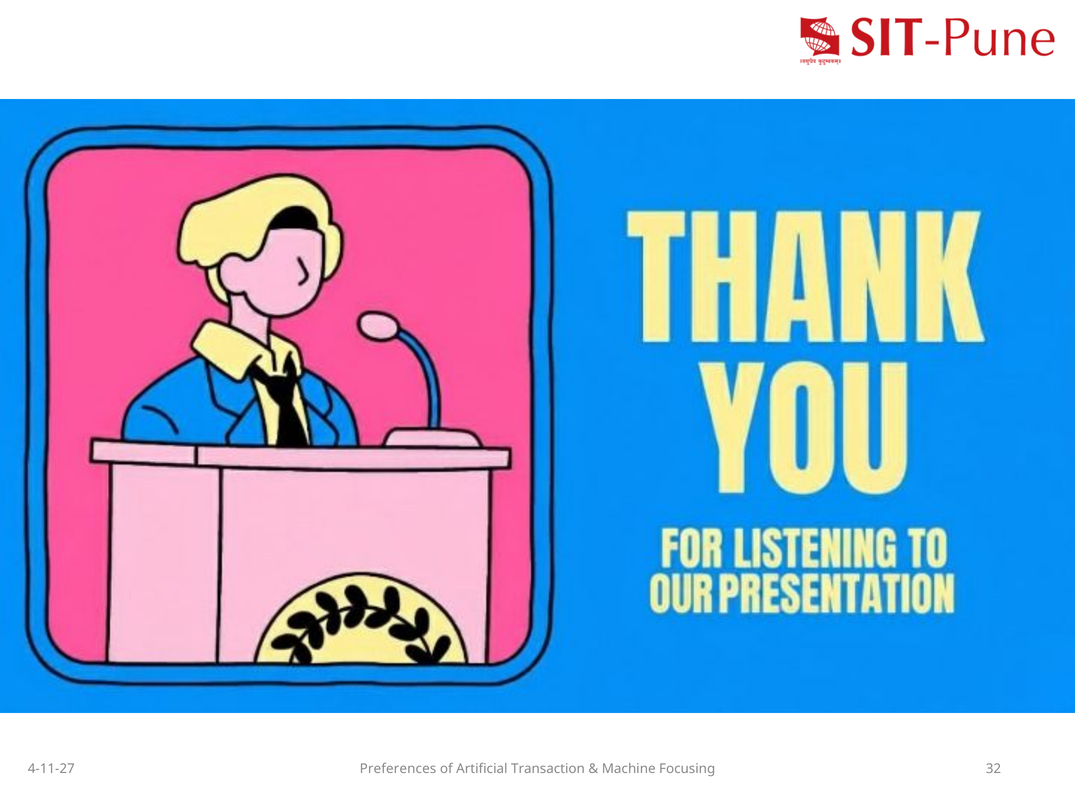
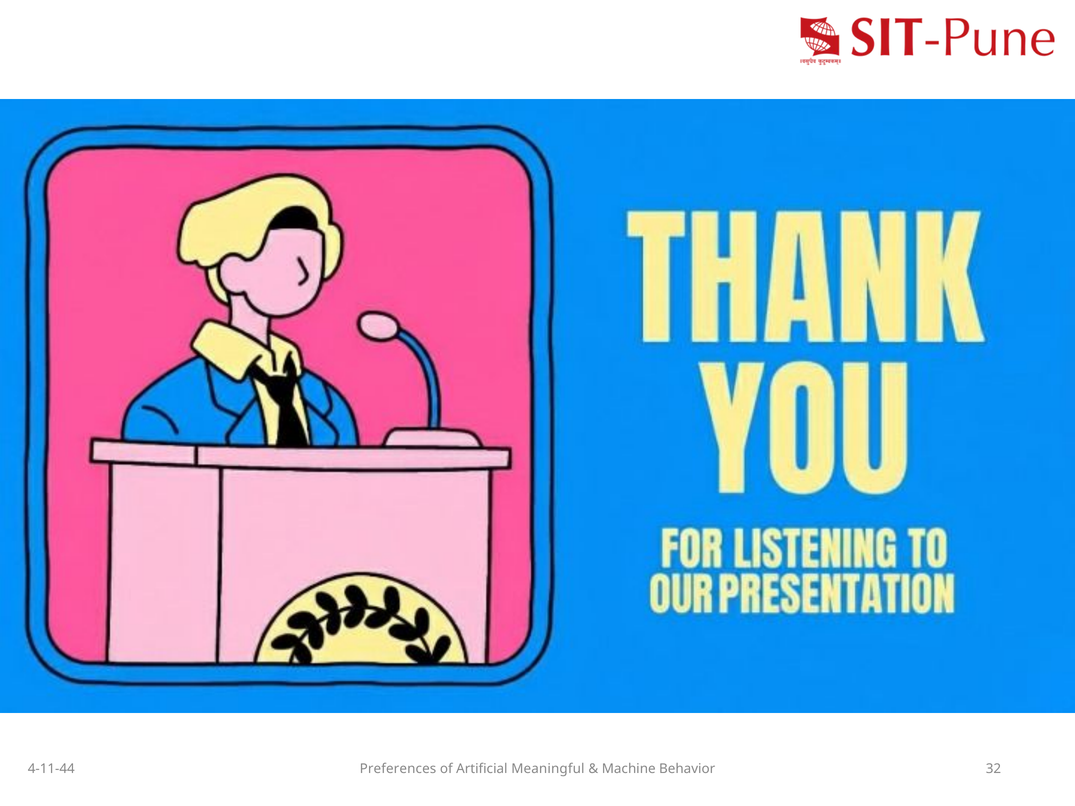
4-11-27: 4-11-27 -> 4-11-44 (51, 769)
Transaction: Transaction -> Meaningful (548, 769)
Focusing: Focusing -> Behavior (687, 769)
